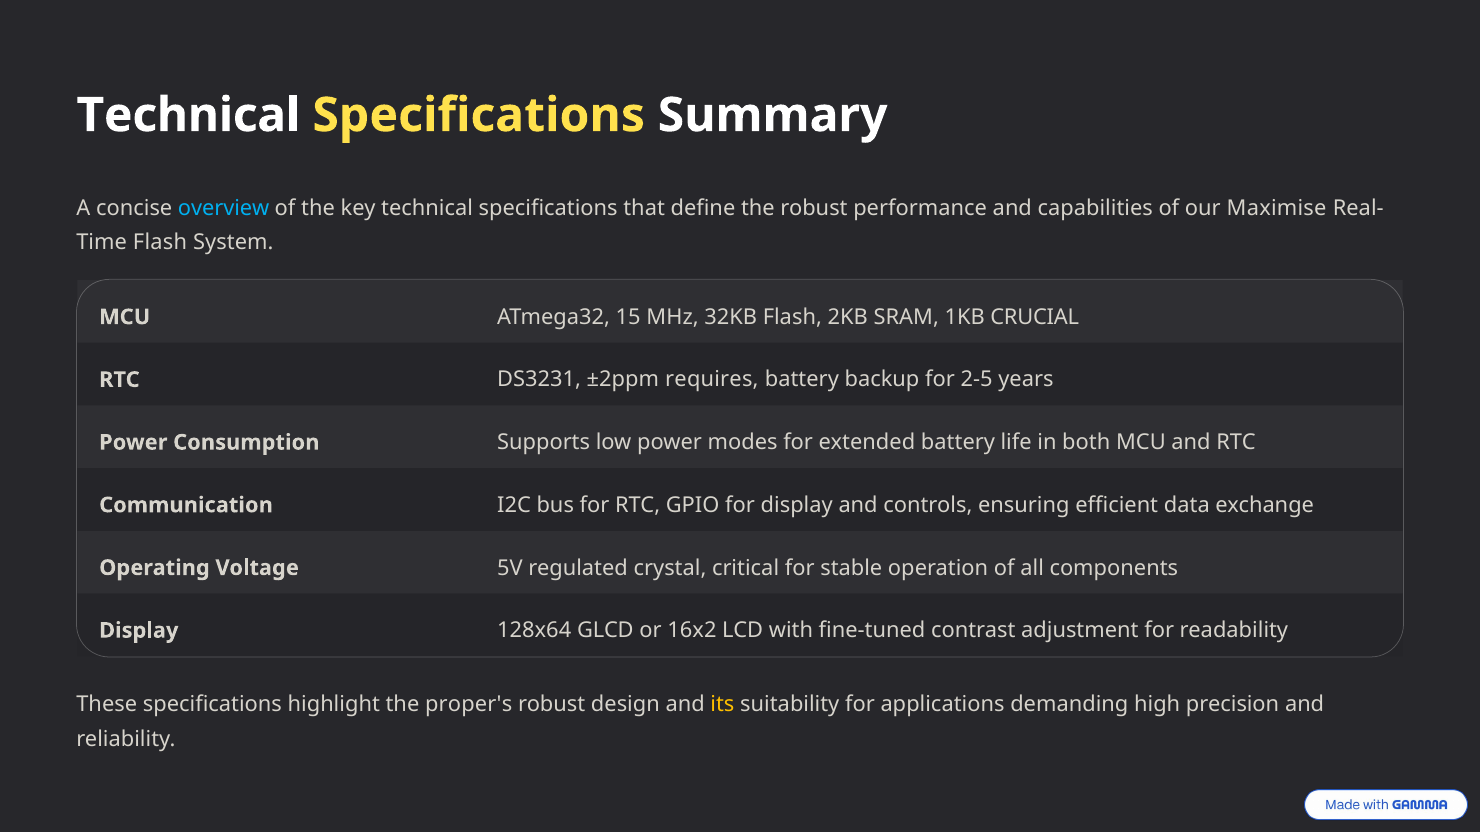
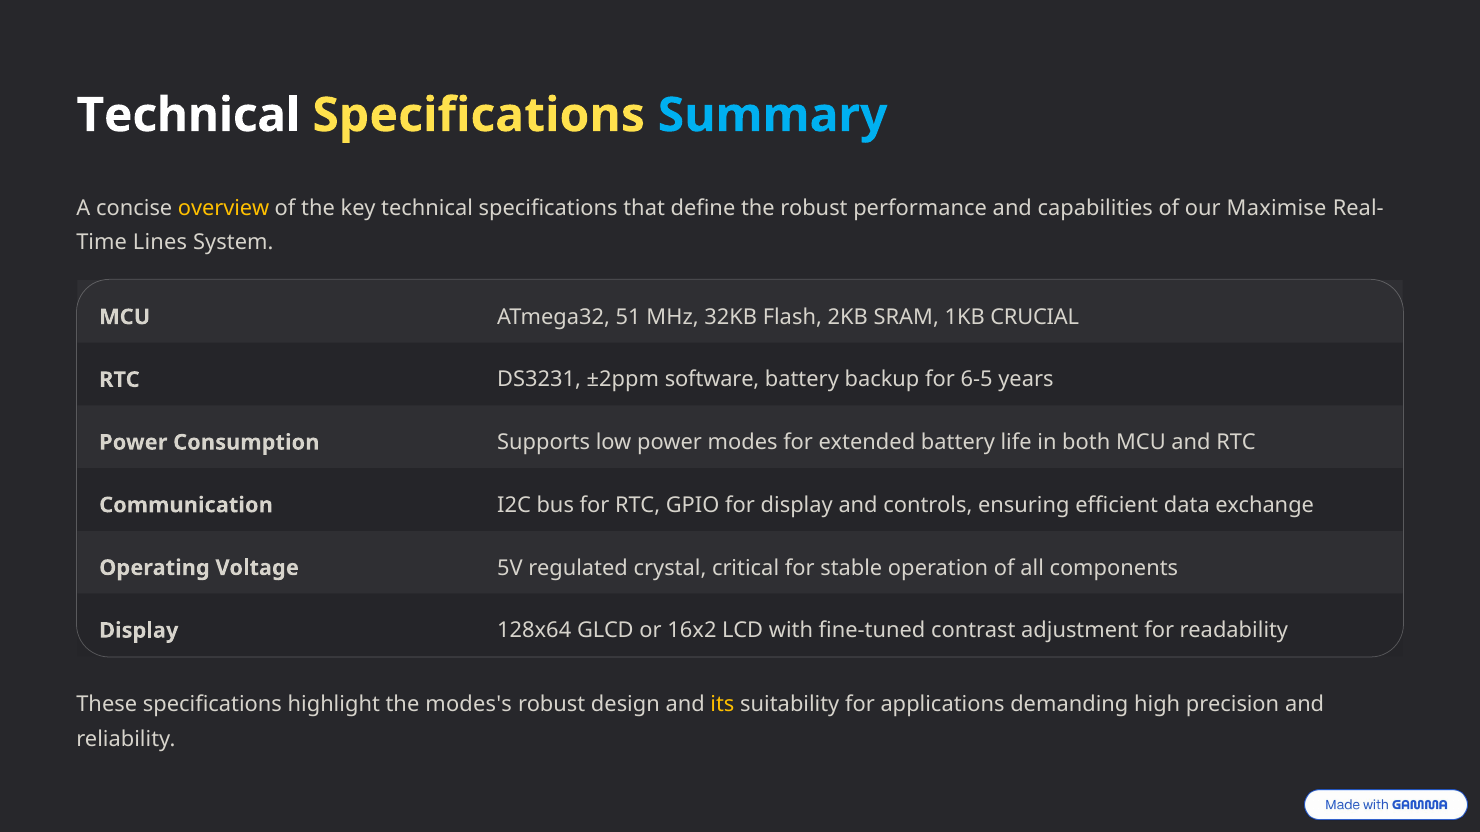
Summary colour: white -> light blue (773, 115)
overview colour: light blue -> yellow (224, 208)
Flash: Flash -> Lines (160, 243)
15: 15 -> 51 (628, 317)
requires: requires -> software (712, 380)
2-5: 2-5 -> 6-5 (977, 380)
proper's: proper's -> modes's (469, 705)
